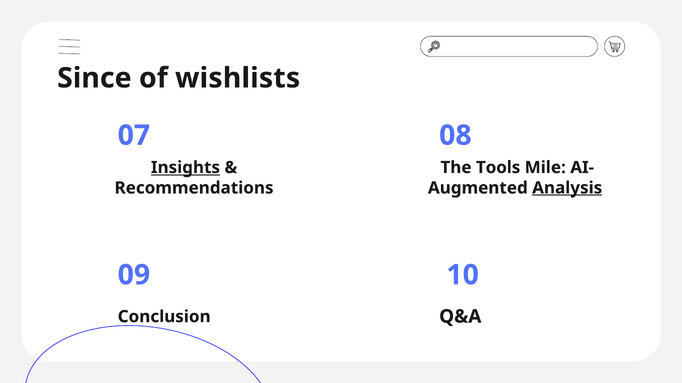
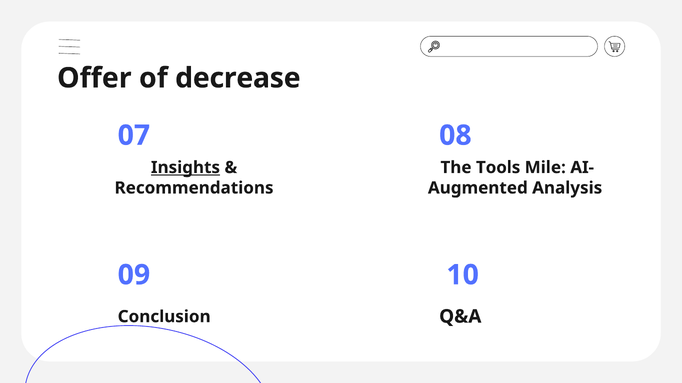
Since: Since -> Offer (94, 78)
wishlists: wishlists -> decrease (238, 78)
Analysis underline: present -> none (567, 188)
